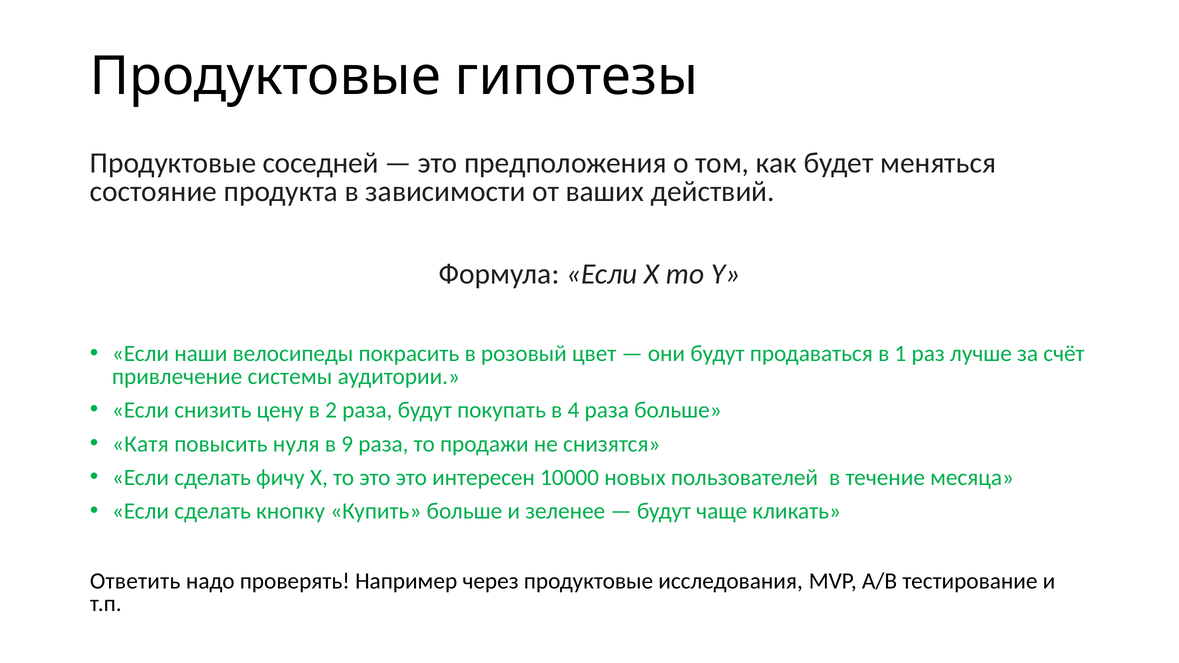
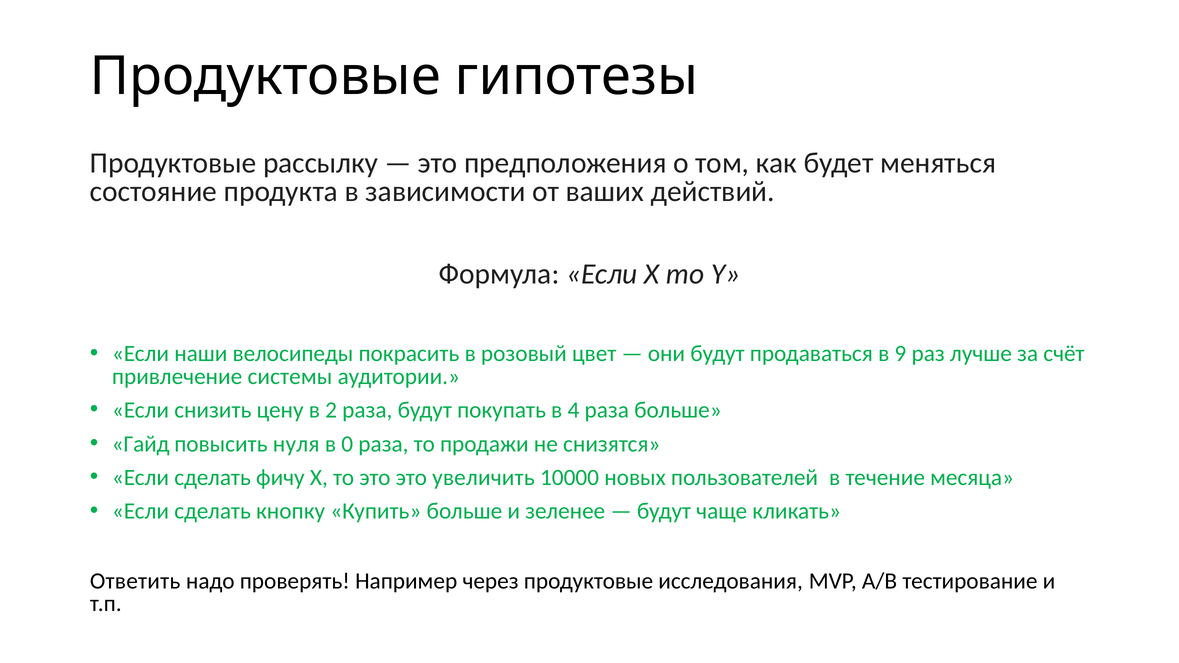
соседней: соседней -> рассылку (321, 163)
1: 1 -> 9 (900, 354)
Катя: Катя -> Гайд (141, 444)
9: 9 -> 0 (347, 444)
интересен: интересен -> увеличить (483, 478)
